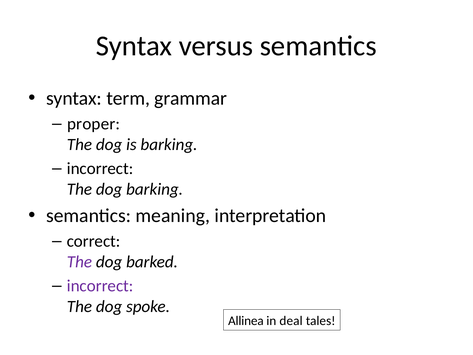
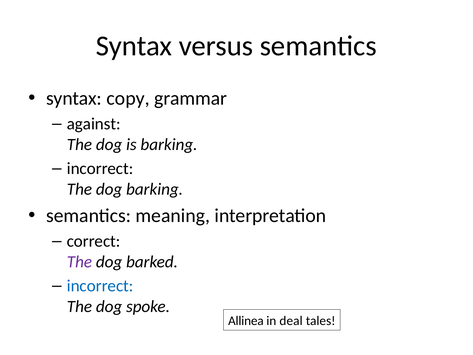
term: term -> copy (128, 98)
proper: proper -> against (94, 124)
incorrect colour: purple -> blue (100, 286)
